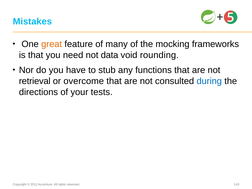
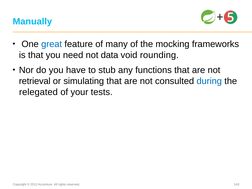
Mistakes: Mistakes -> Manually (32, 22)
great colour: orange -> blue (52, 44)
overcome: overcome -> simulating (84, 81)
directions: directions -> relegated (38, 92)
